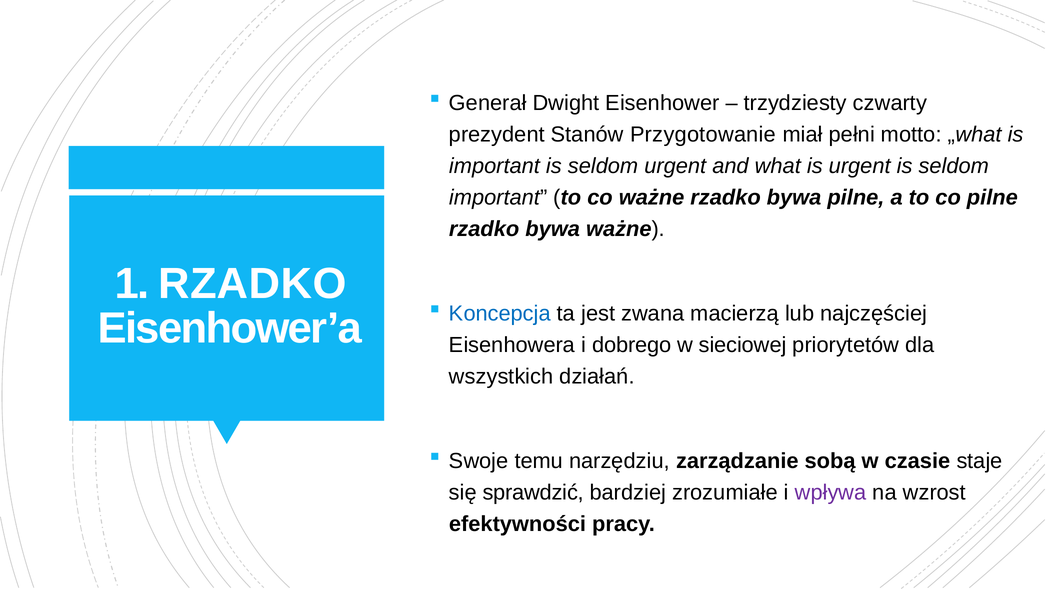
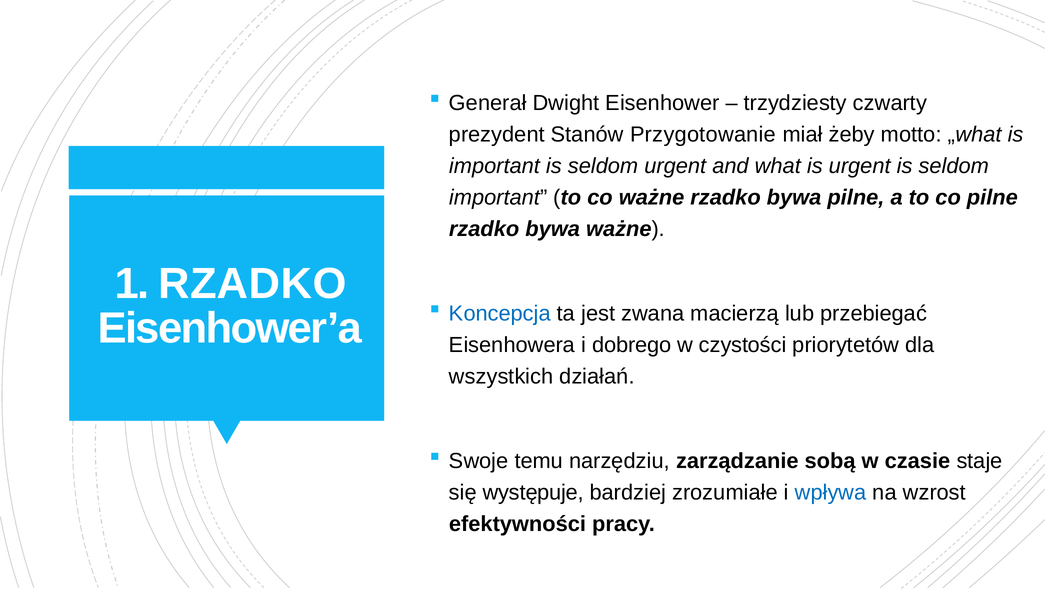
pełni: pełni -> żeby (852, 135)
najczęściej: najczęściej -> przebiegać (874, 313)
sieciowej: sieciowej -> czystości (743, 345)
sprawdzić: sprawdzić -> występuje (533, 492)
wpływa colour: purple -> blue (831, 492)
